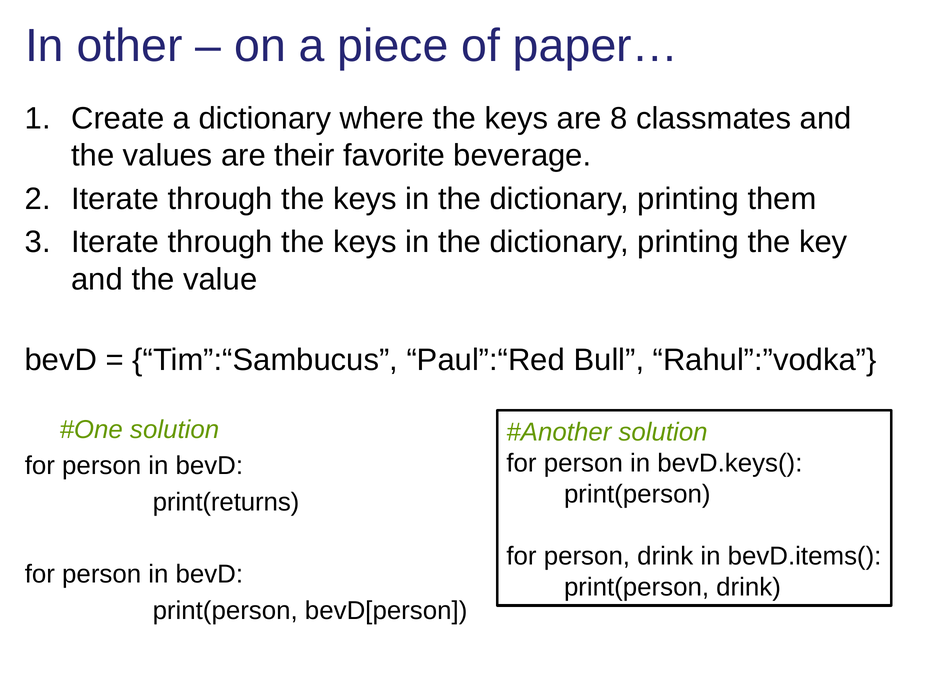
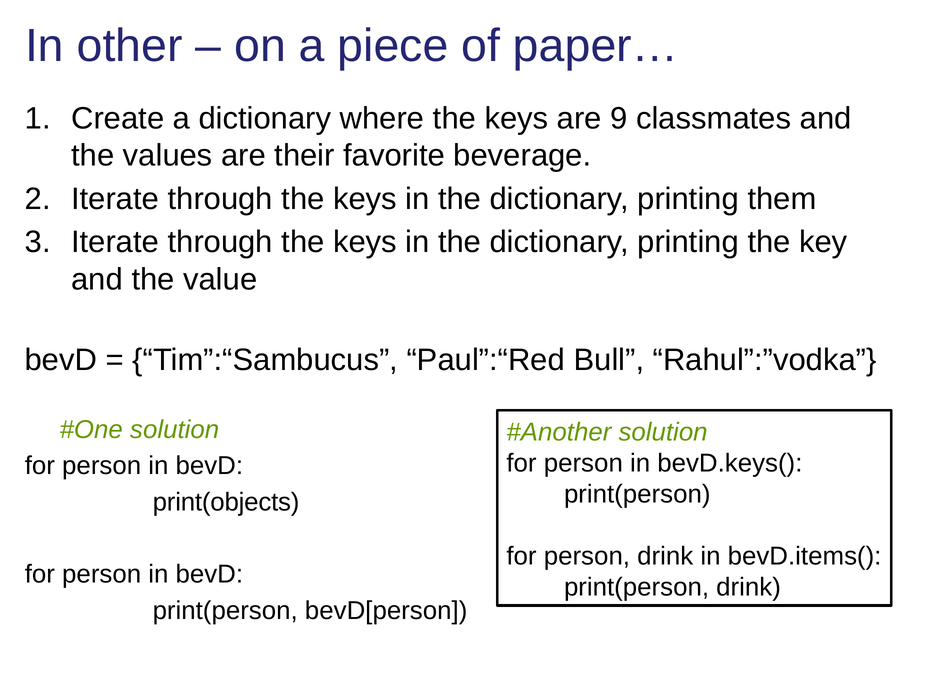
8: 8 -> 9 (619, 118)
print(returns: print(returns -> print(objects (226, 502)
